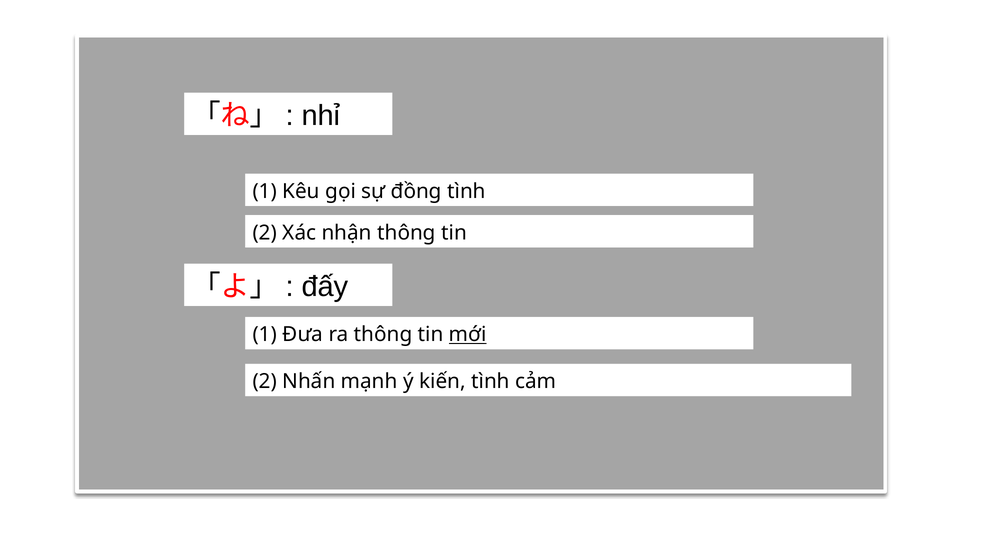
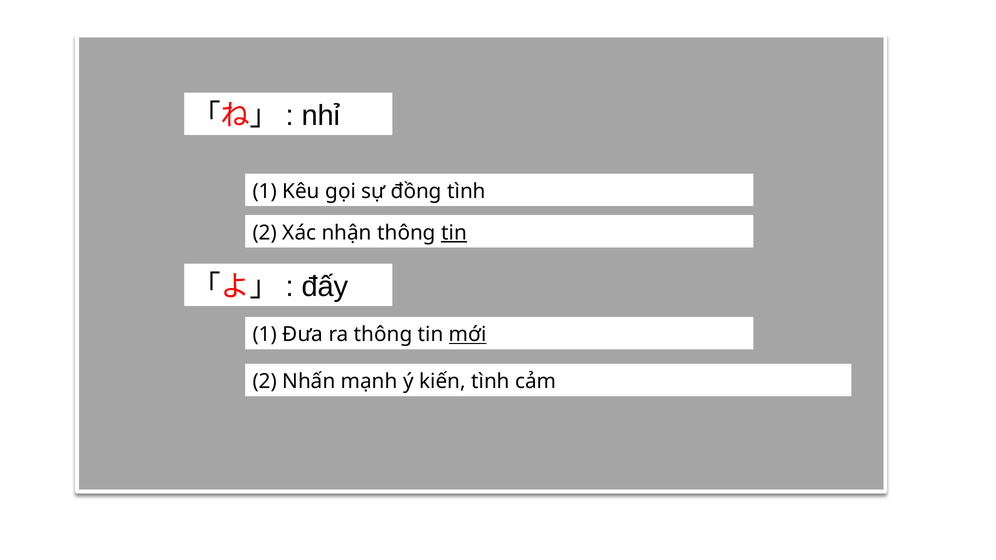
tin underline: none -> present (454, 233)
